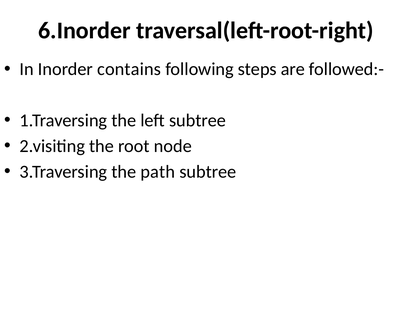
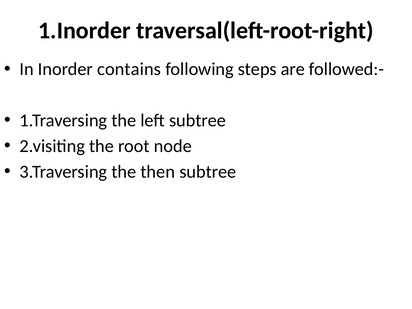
6.Inorder: 6.Inorder -> 1.Inorder (84, 31)
path: path -> then (158, 172)
